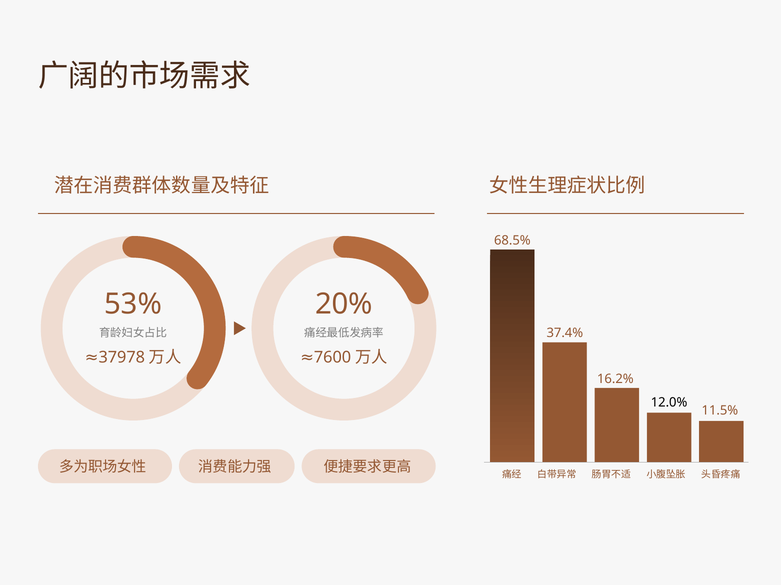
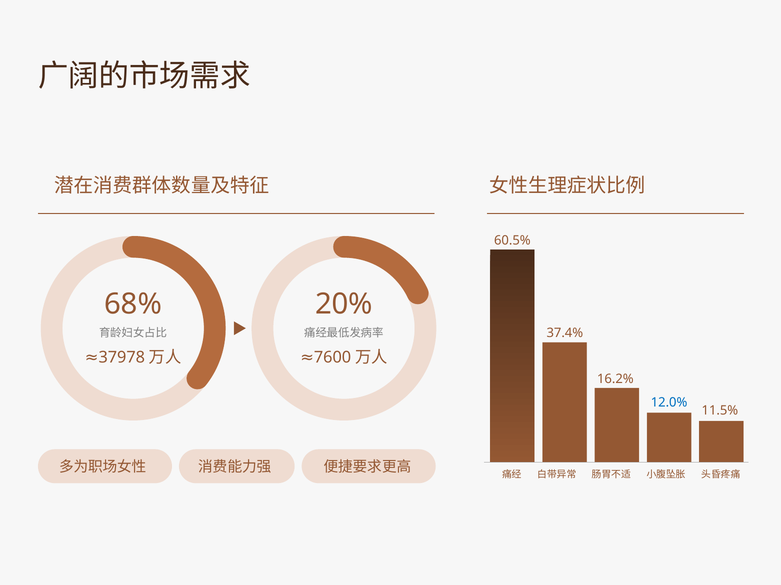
68.5%: 68.5% -> 60.5% (512, 241)
53%: 53% -> 68% (133, 305)
12.0% colour: black -> blue (669, 403)
